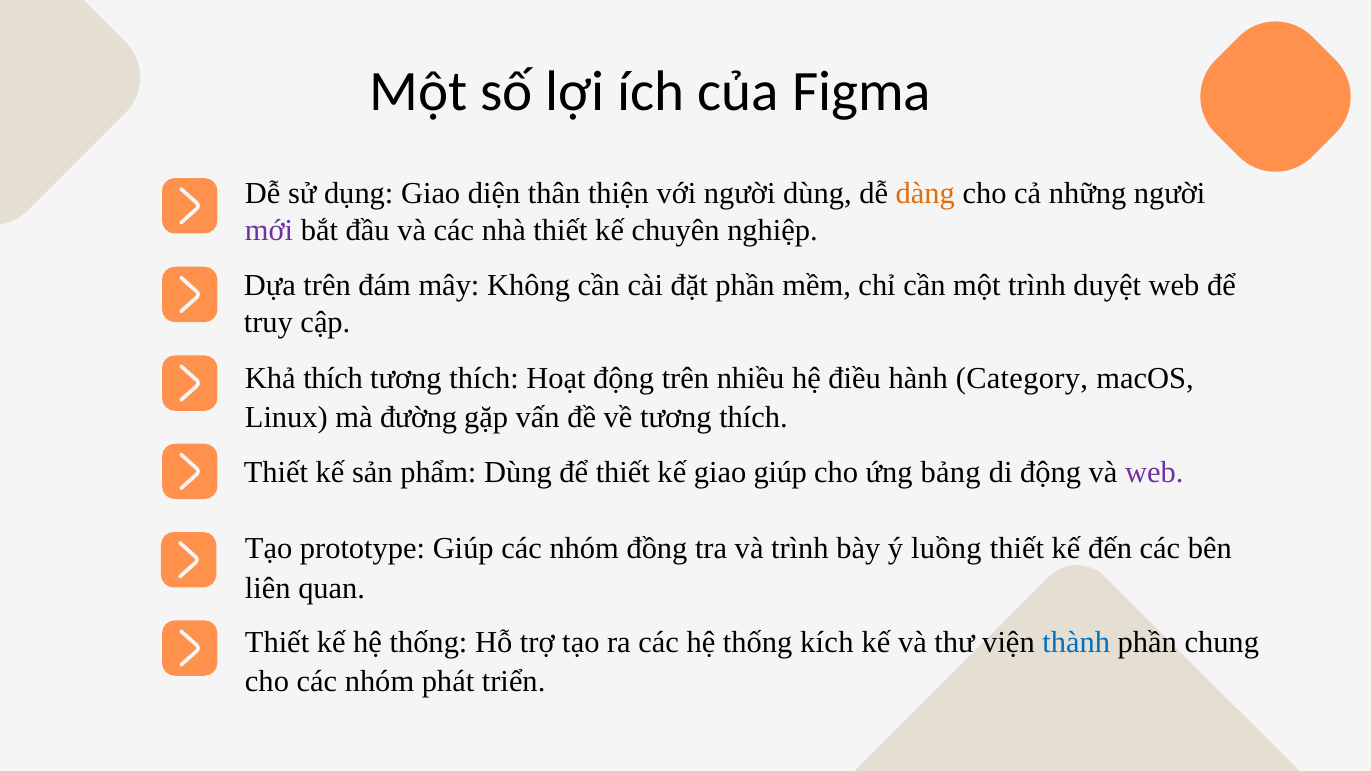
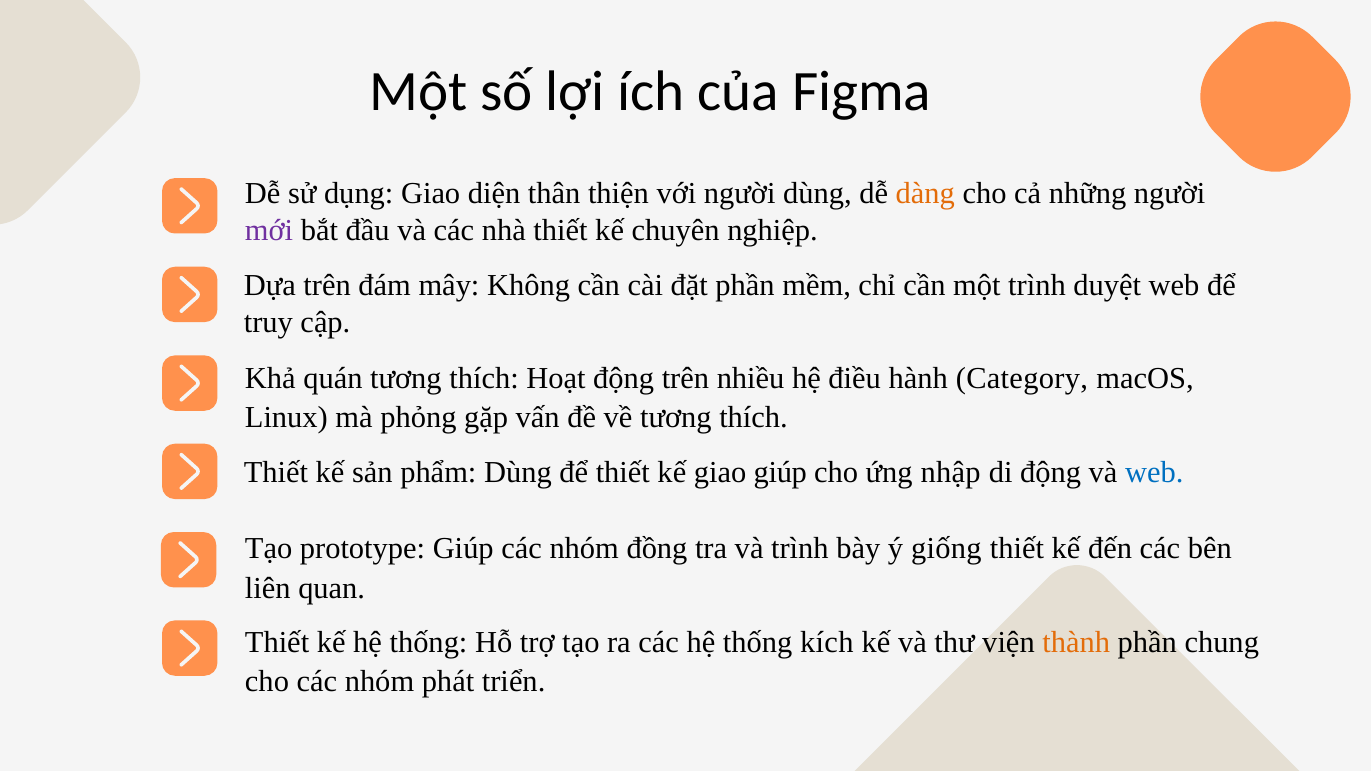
Khả thích: thích -> quán (333, 379)
đường: đường -> phỏng (418, 418)
bảng: bảng -> nhập (951, 472)
web colour: purple -> blue (1154, 472)
luồng: luồng -> giống (946, 549)
thành colour: blue -> orange (1076, 643)
